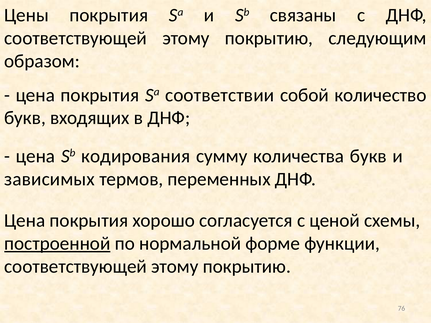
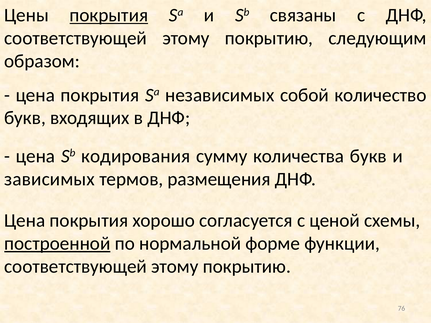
покрытия underline: none -> present (109, 15)
соответствии: соответствии -> независимых (220, 95)
переменных: переменных -> размещения (219, 179)
